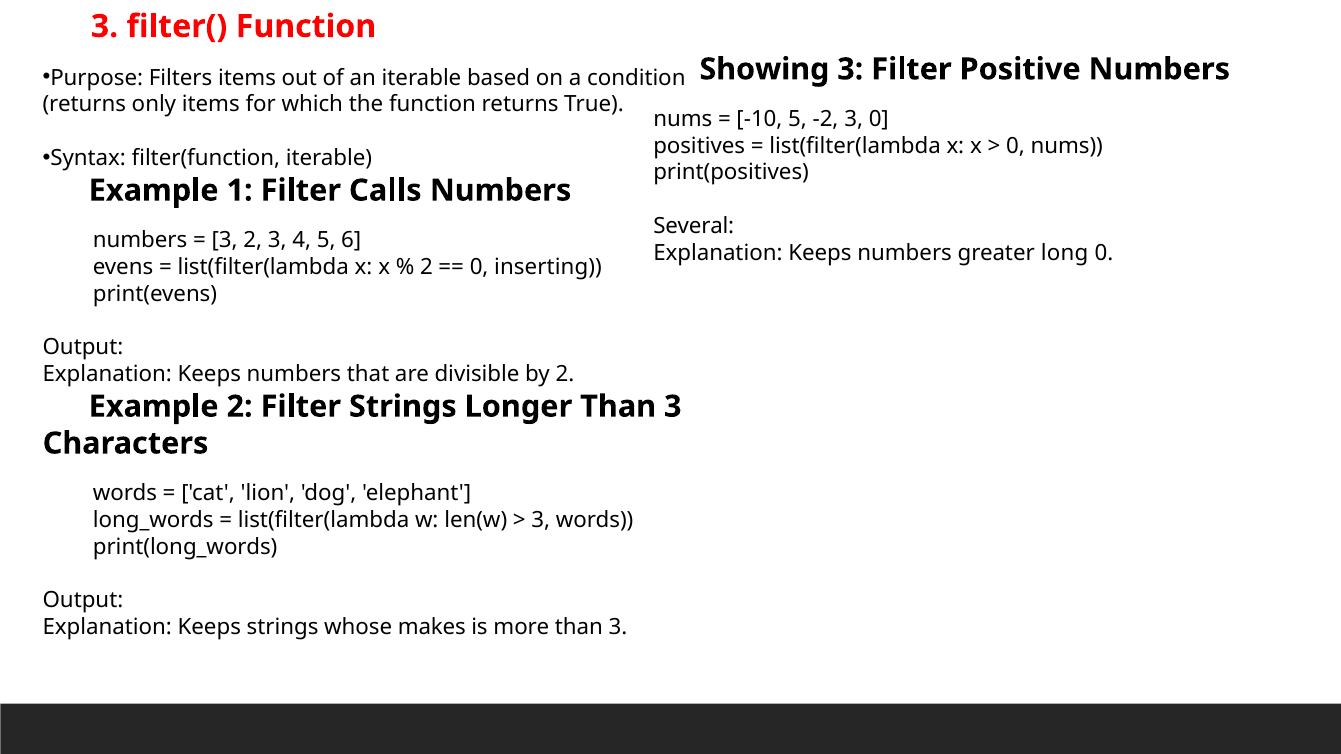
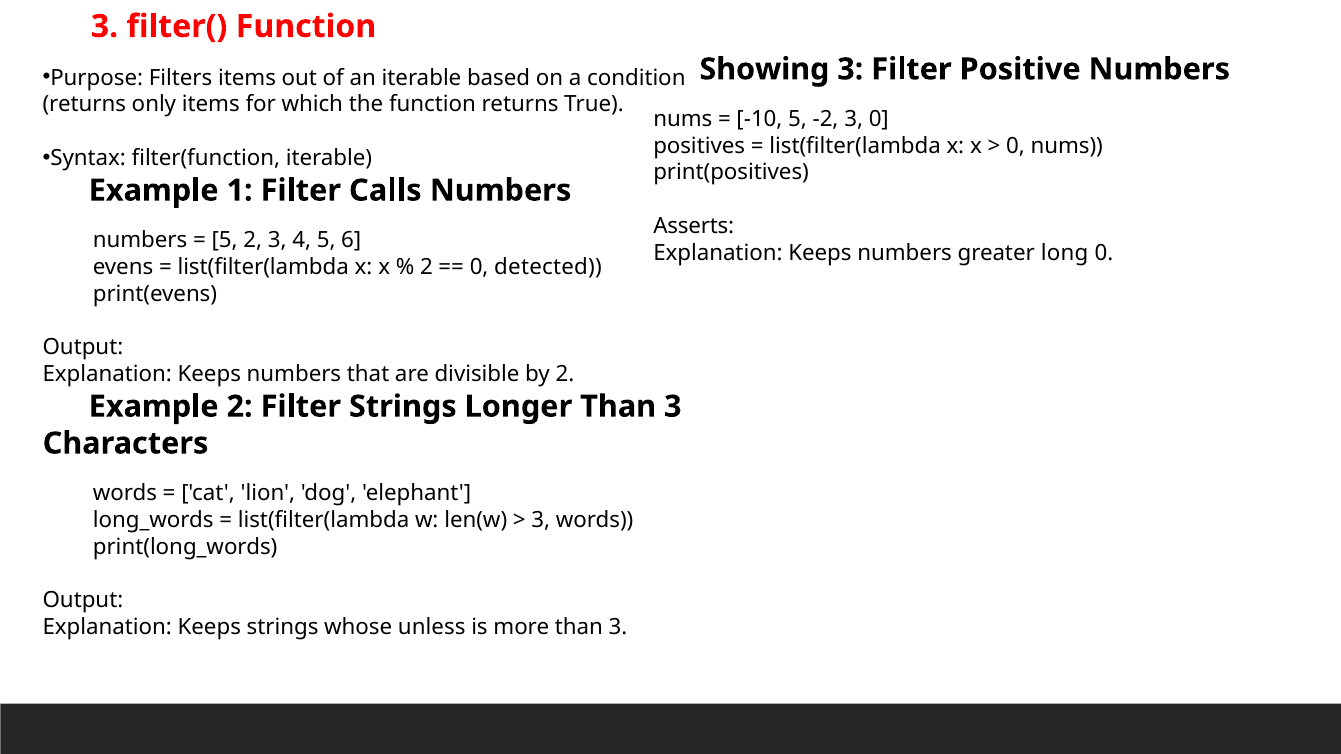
Several: Several -> Asserts (694, 226)
3: 3 -> 5 (225, 240)
inserting: inserting -> detected (548, 267)
makes: makes -> unless (432, 627)
